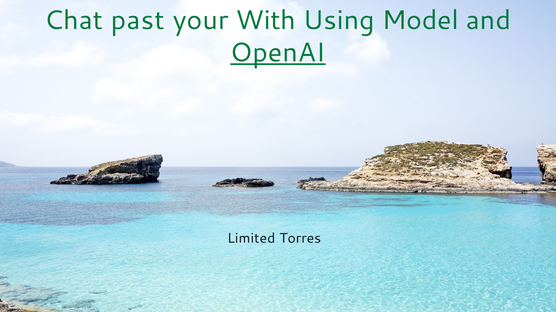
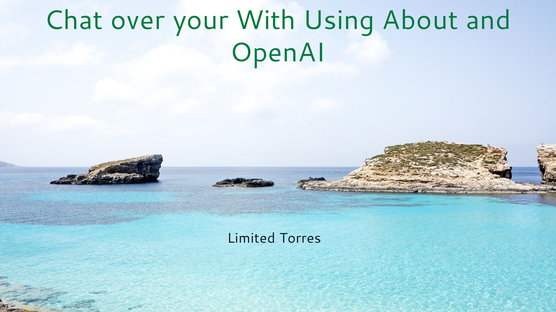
past: past -> over (138, 20)
Model: Model -> About (420, 20)
OpenAI underline: present -> none (278, 53)
